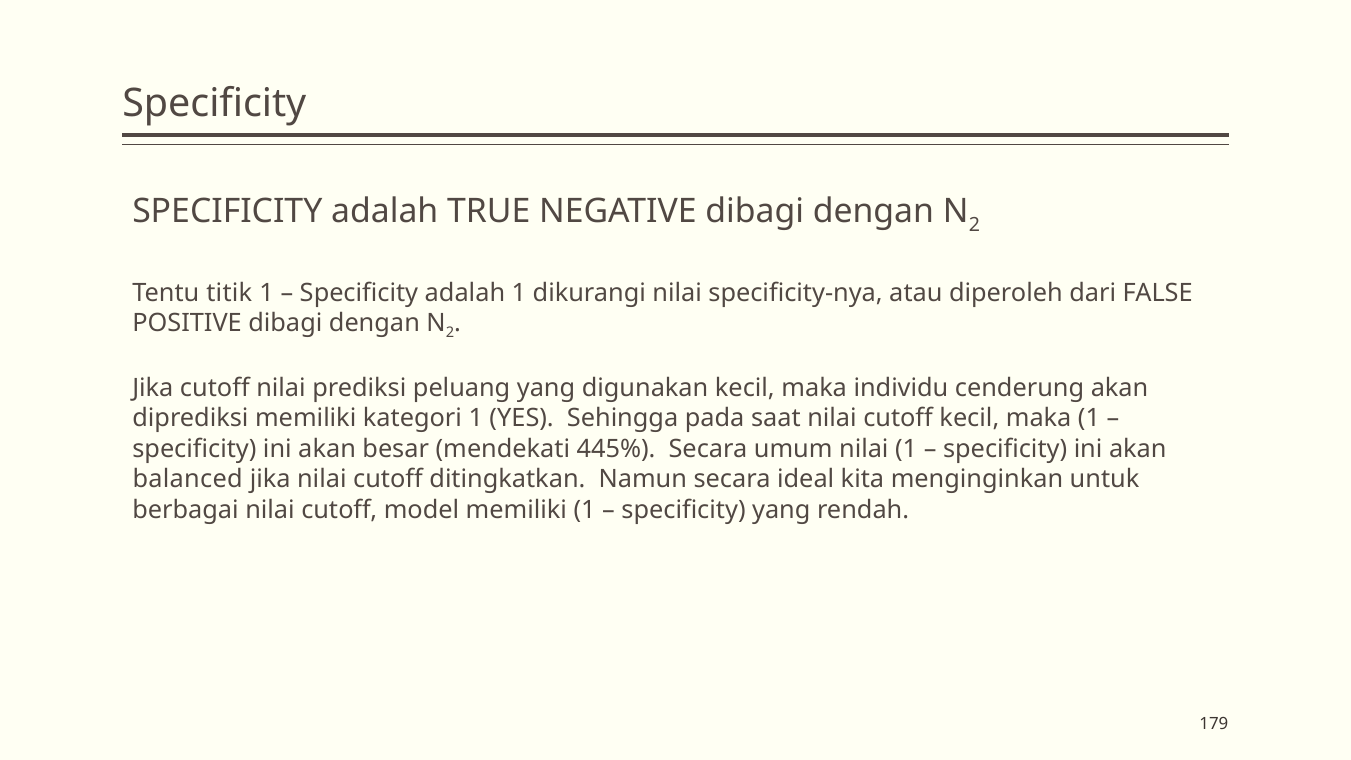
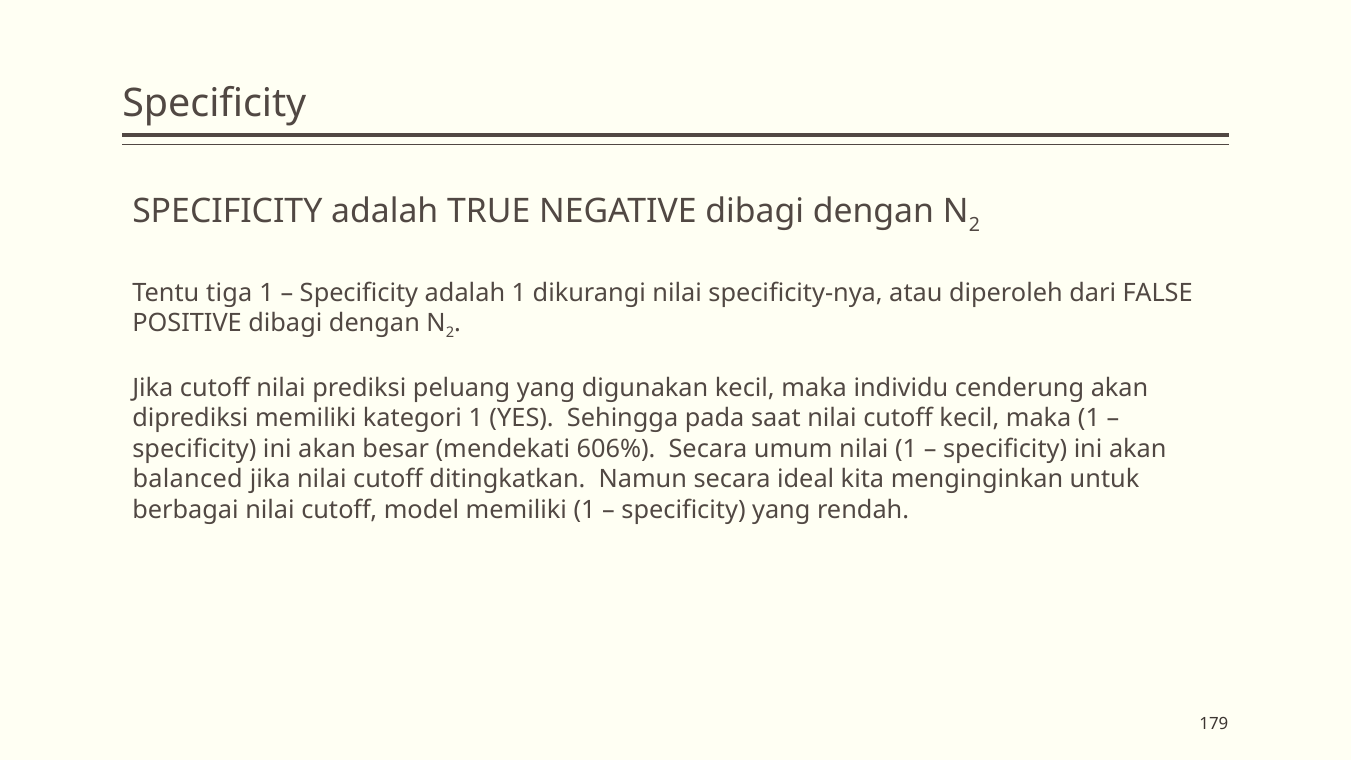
titik: titik -> tiga (229, 293)
445%: 445% -> 606% (616, 449)
